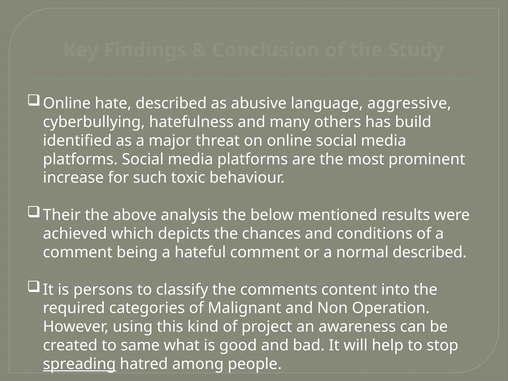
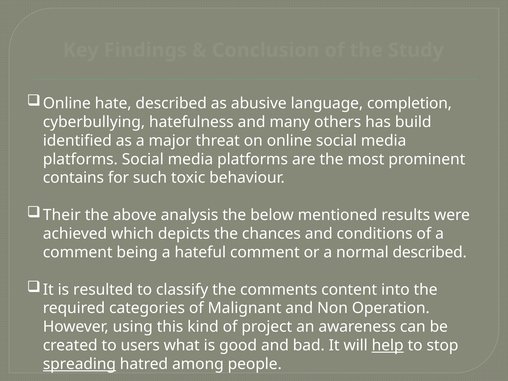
aggressive: aggressive -> completion (409, 103)
increase: increase -> contains (73, 178)
persons: persons -> resulted (103, 290)
same: same -> users (140, 345)
help underline: none -> present (388, 345)
